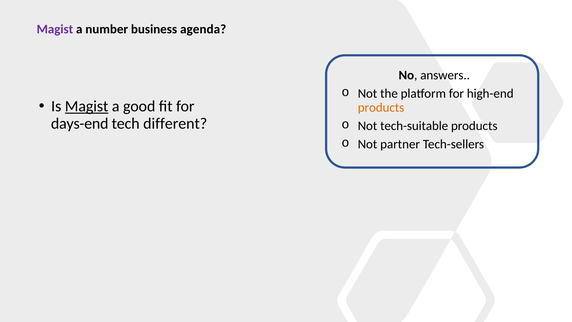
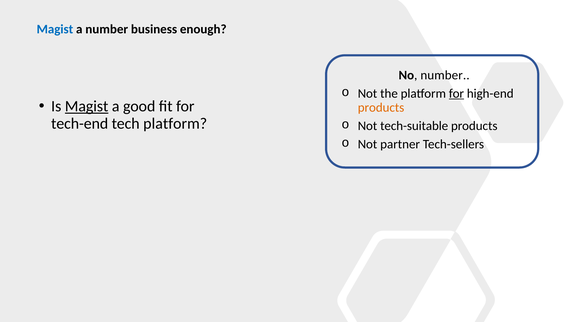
Magist colour: purple -> blue (55, 29)
agenda: agenda -> enough (203, 29)
No answers: answers -> number (445, 75)
for underline: none -> present (456, 93)
days-end: days-end -> tech-end (80, 123)
tech different: different -> platform (175, 123)
